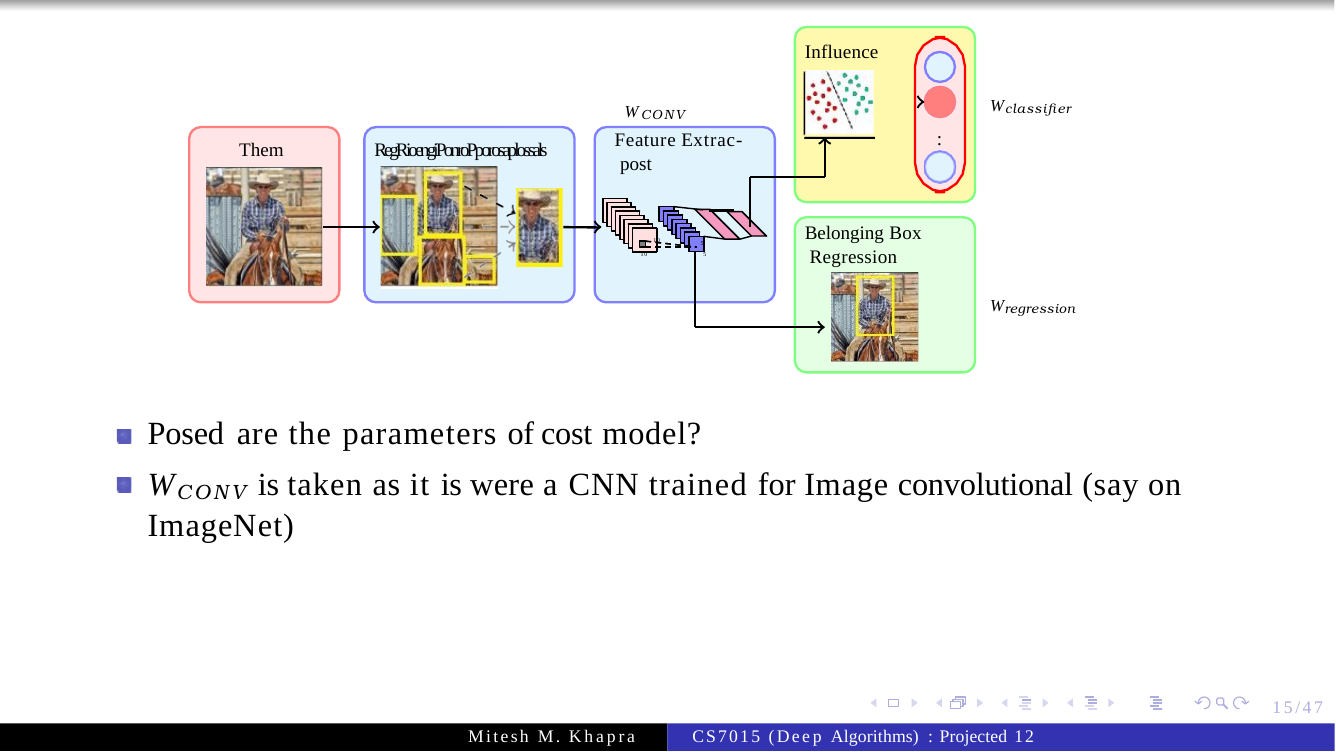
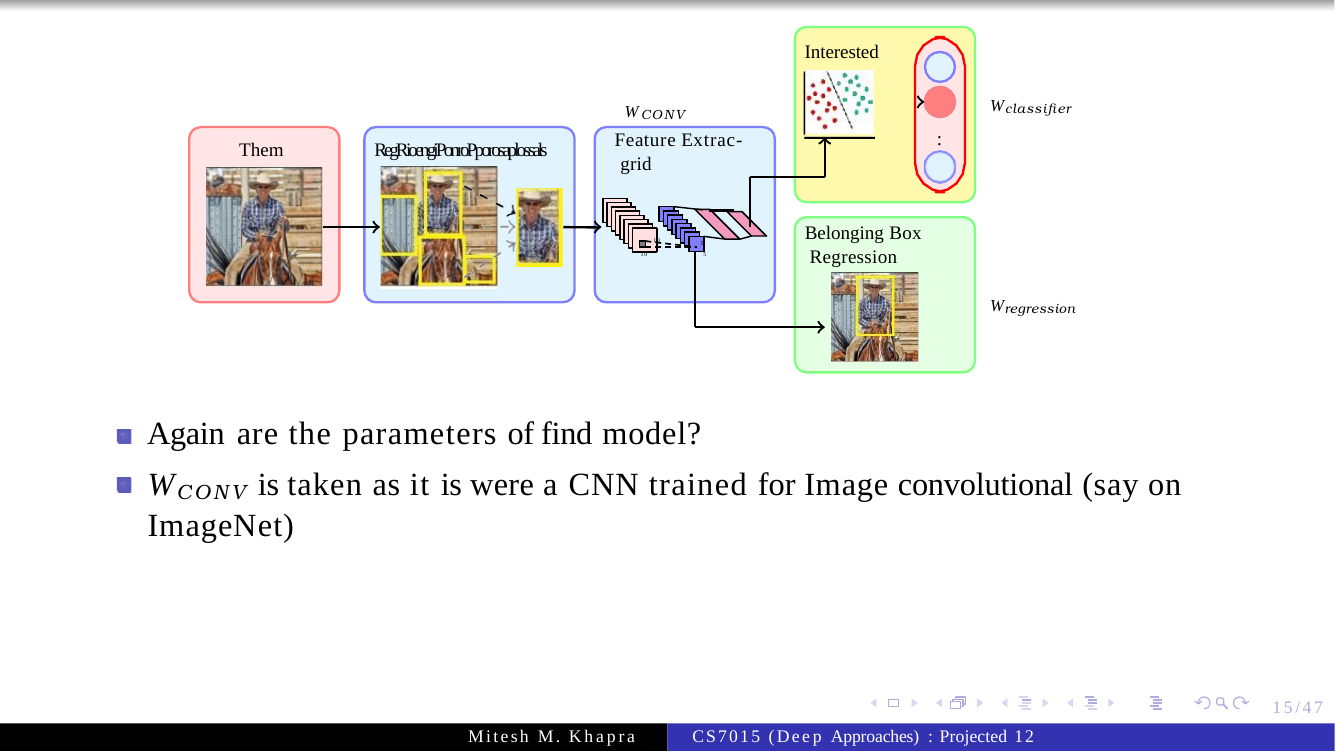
Influence: Influence -> Interested (842, 52)
post: post -> grid (636, 164)
Posed: Posed -> Again (186, 433)
cost: cost -> find (567, 433)
Algorithms: Algorithms -> Approaches (875, 736)
